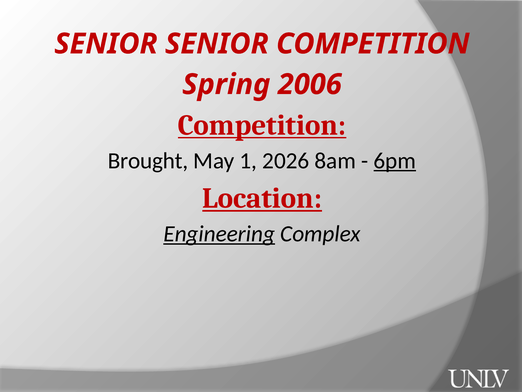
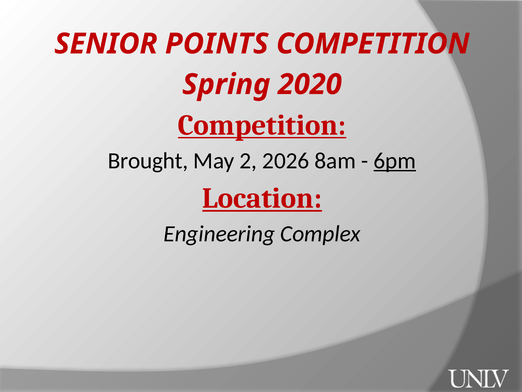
SENIOR SENIOR: SENIOR -> POINTS (217, 44)
2006: 2006 -> 2020 (310, 84)
1: 1 -> 2 (248, 161)
Engineering underline: present -> none (219, 234)
